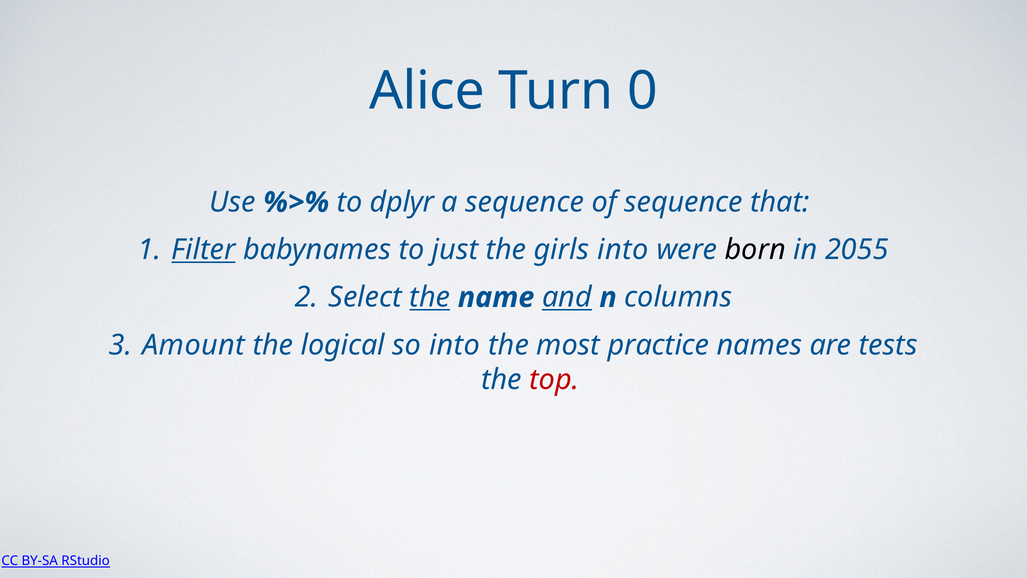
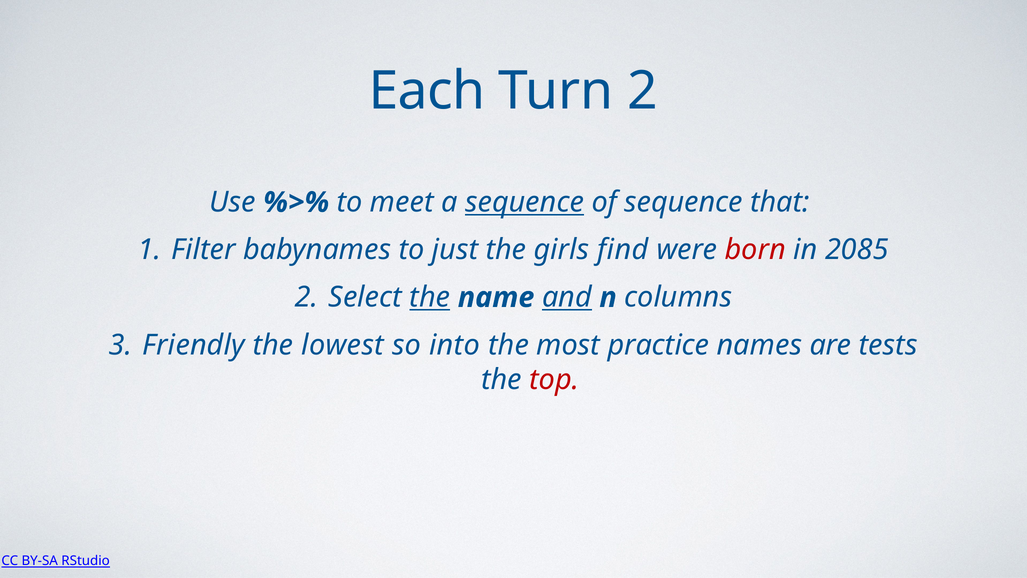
Alice: Alice -> Each (427, 91)
Turn 0: 0 -> 2 (643, 91)
dplyr: dplyr -> meet (402, 202)
sequence underline: none -> present (525, 202)
Filter underline: present -> none (204, 250)
girls into: into -> find (623, 250)
born colour: black -> red (755, 250)
2055: 2055 -> 2085 (857, 250)
Amount: Amount -> Friendly (194, 345)
logical: logical -> lowest (343, 345)
